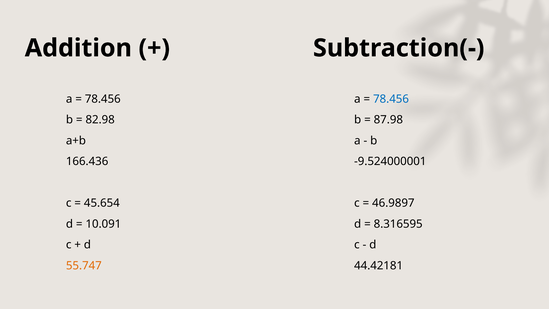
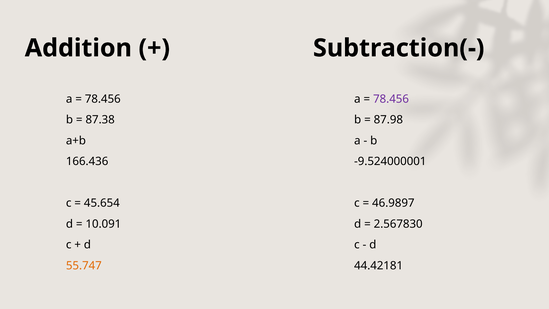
78.456 colour: blue -> purple (391, 99)
82.98: 82.98 -> 87.38 (100, 120)
8.316595: 8.316595 -> 2.567830 (398, 224)
